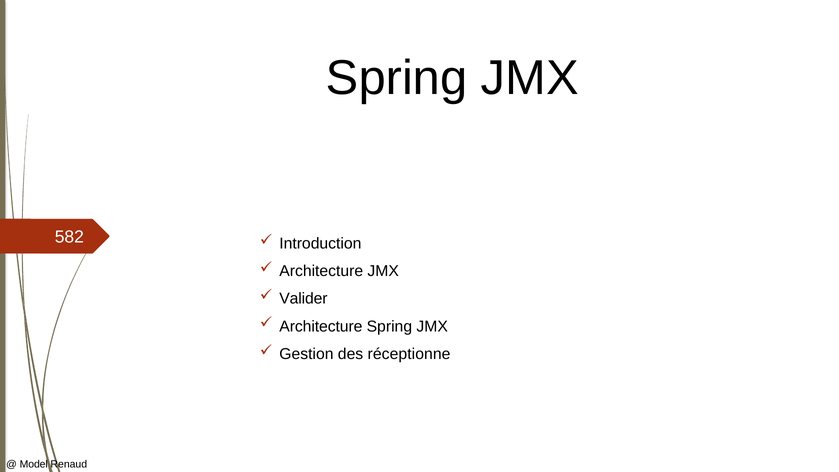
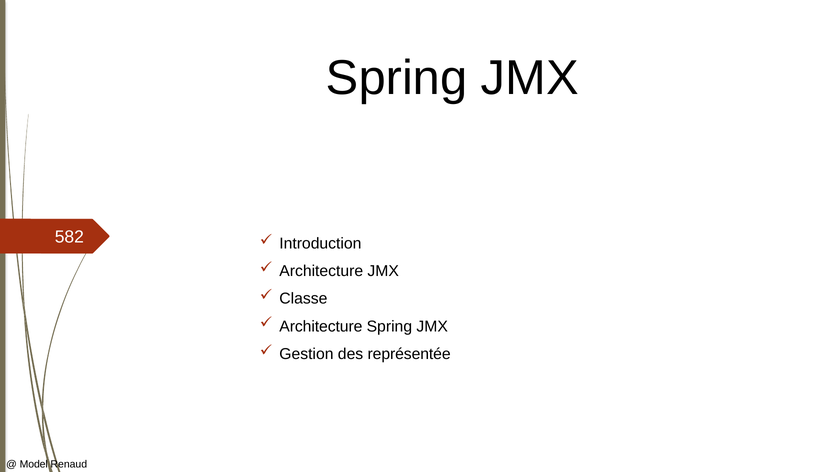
Valider: Valider -> Classe (303, 299)
réceptionne: réceptionne -> représentée (409, 354)
